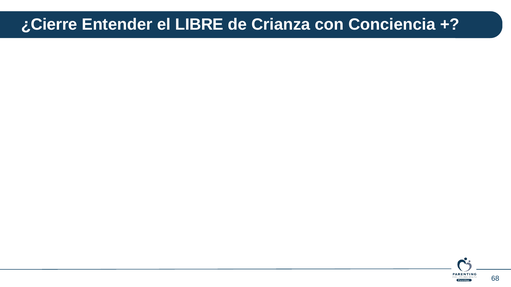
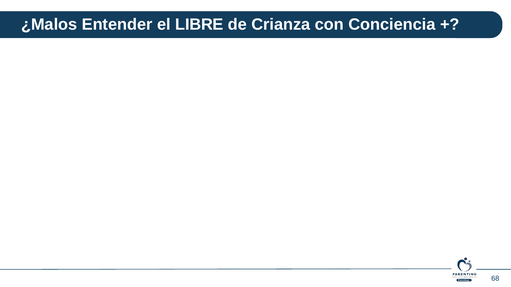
¿Cierre: ¿Cierre -> ¿Malos (49, 25)
